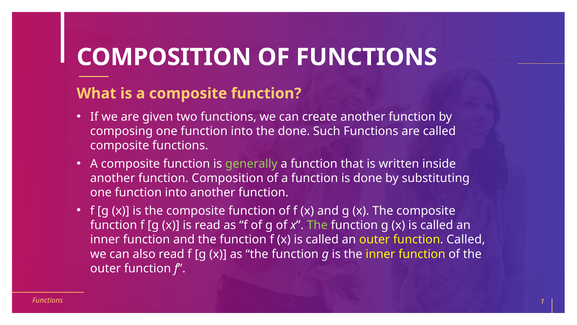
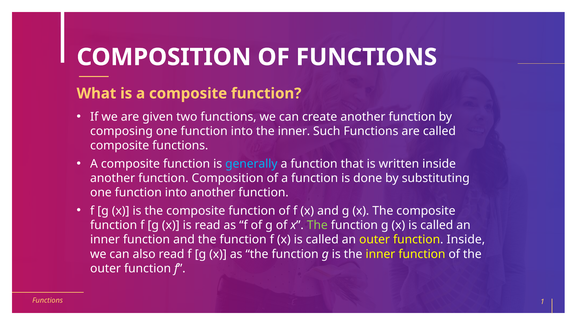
into the done: done -> inner (294, 131)
generally colour: light green -> light blue (251, 164)
function Called: Called -> Inside (466, 239)
